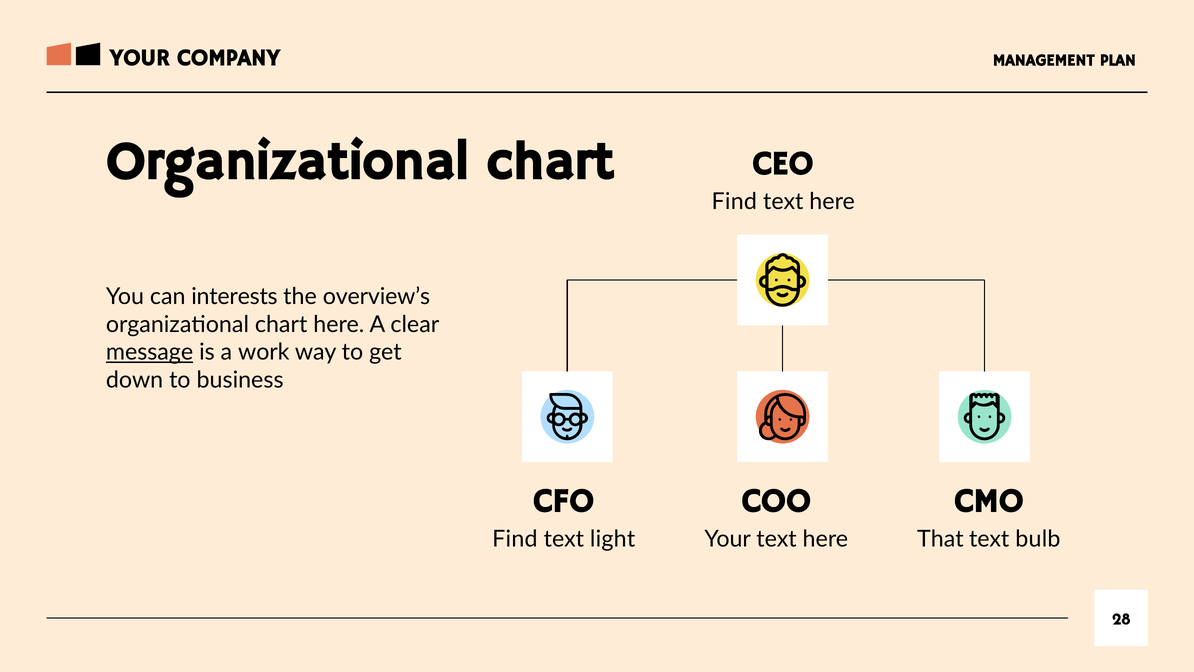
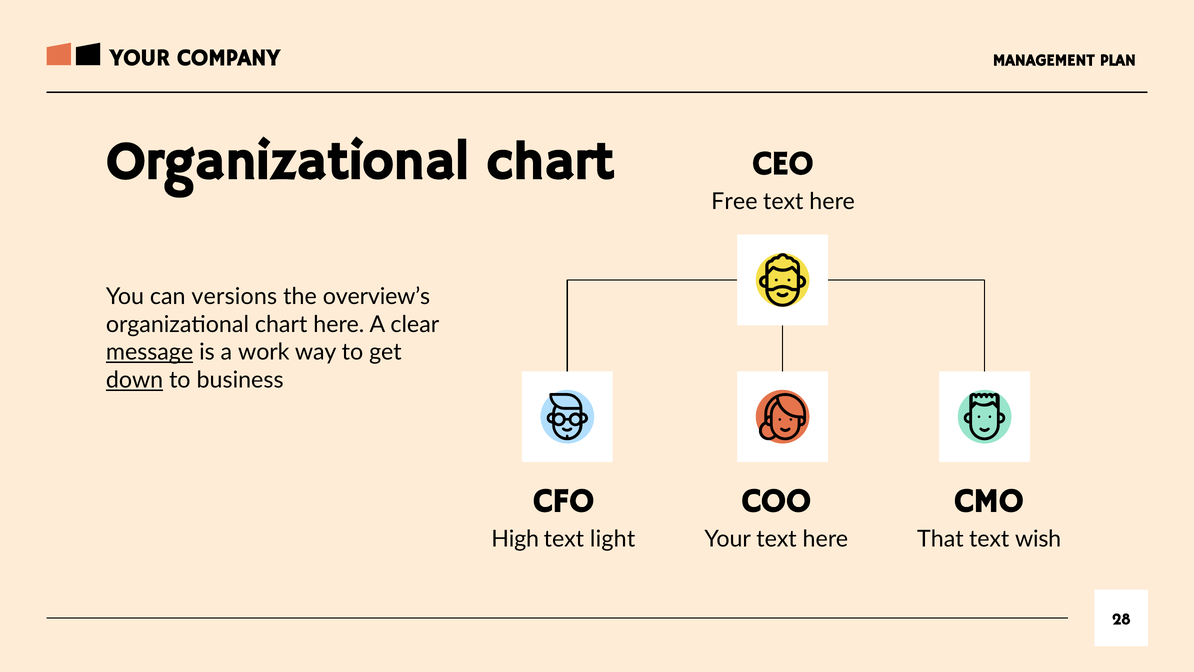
Find: Find -> Free (734, 201)
interests: interests -> versions (234, 296)
down underline: none -> present (135, 380)
Find: Find -> High (515, 539)
bulb: bulb -> wish (1038, 539)
